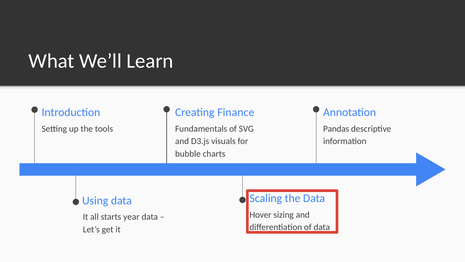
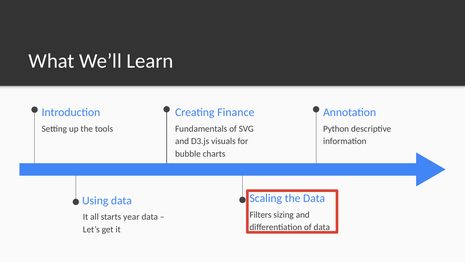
Pandas: Pandas -> Python (336, 129)
Hover: Hover -> Filters (261, 214)
